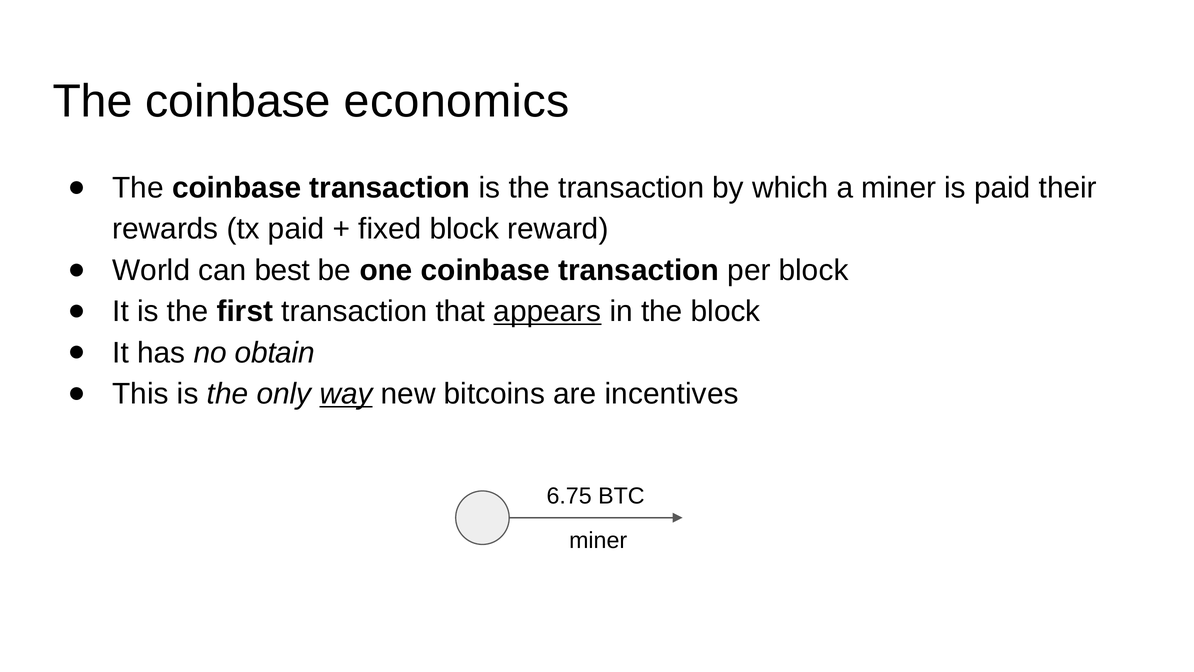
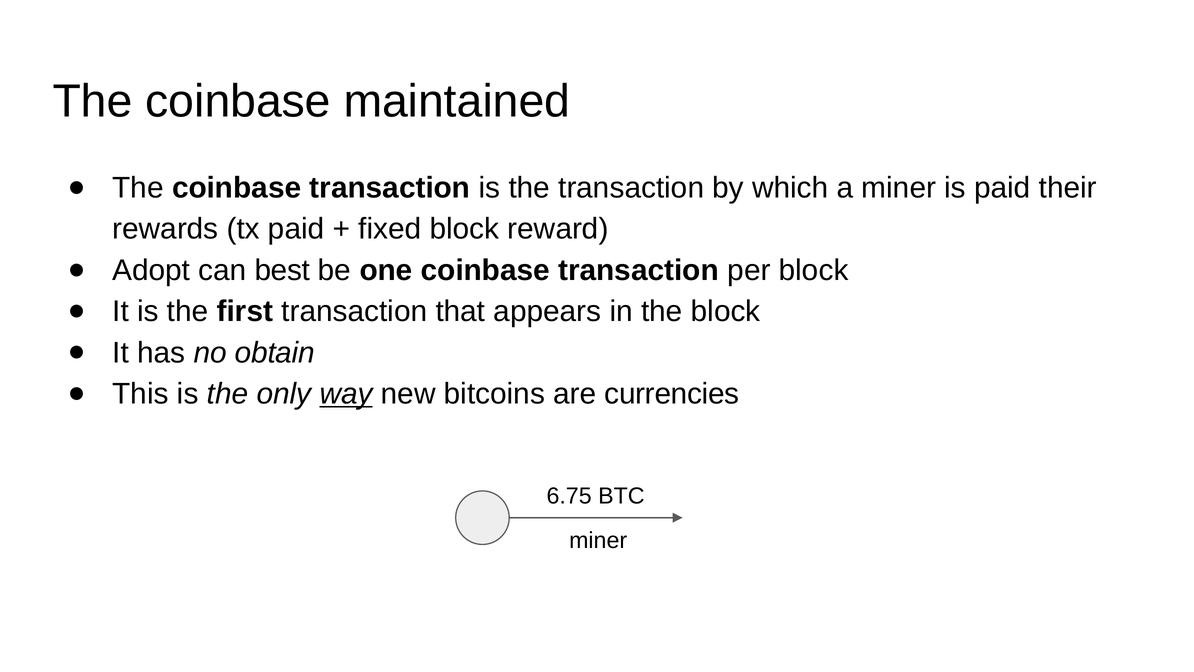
economics: economics -> maintained (457, 101)
World: World -> Adopt (151, 270)
appears underline: present -> none (547, 311)
incentives: incentives -> currencies (672, 394)
